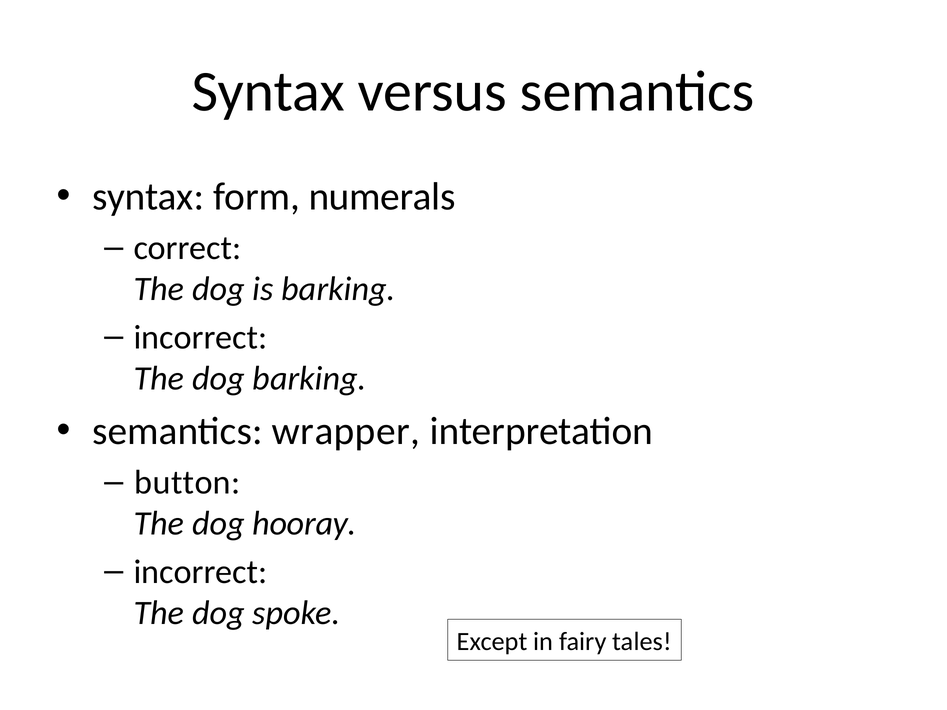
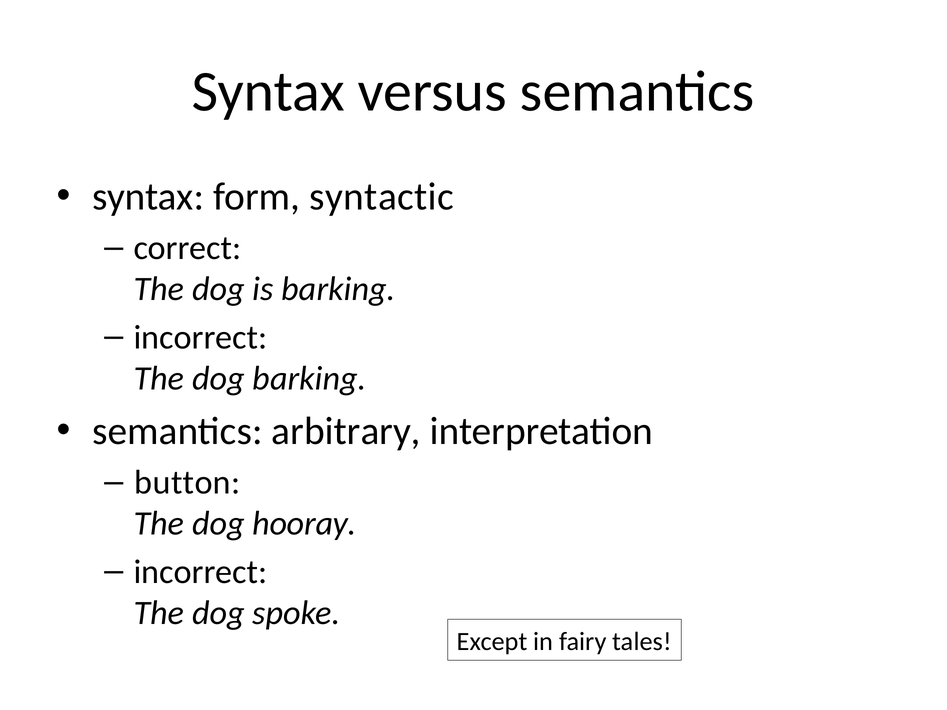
numerals: numerals -> syntactic (382, 197)
wrapper: wrapper -> arbitrary (346, 431)
